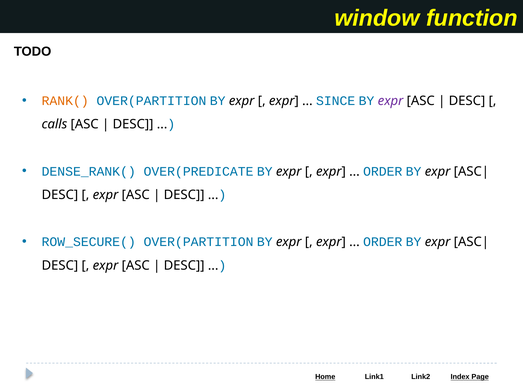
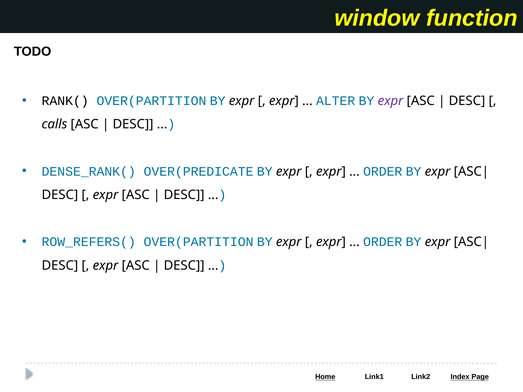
RANK( colour: orange -> black (65, 101)
SINCE: SINCE -> ALTER (336, 101)
ROW_SECURE(: ROW_SECURE( -> ROW_REFERS( (89, 242)
